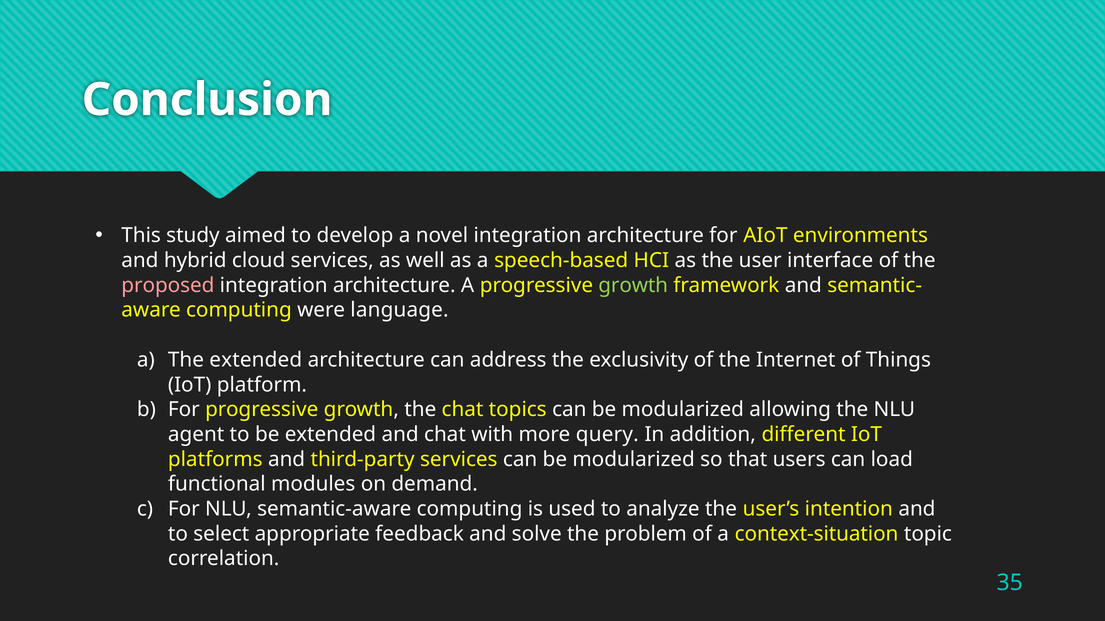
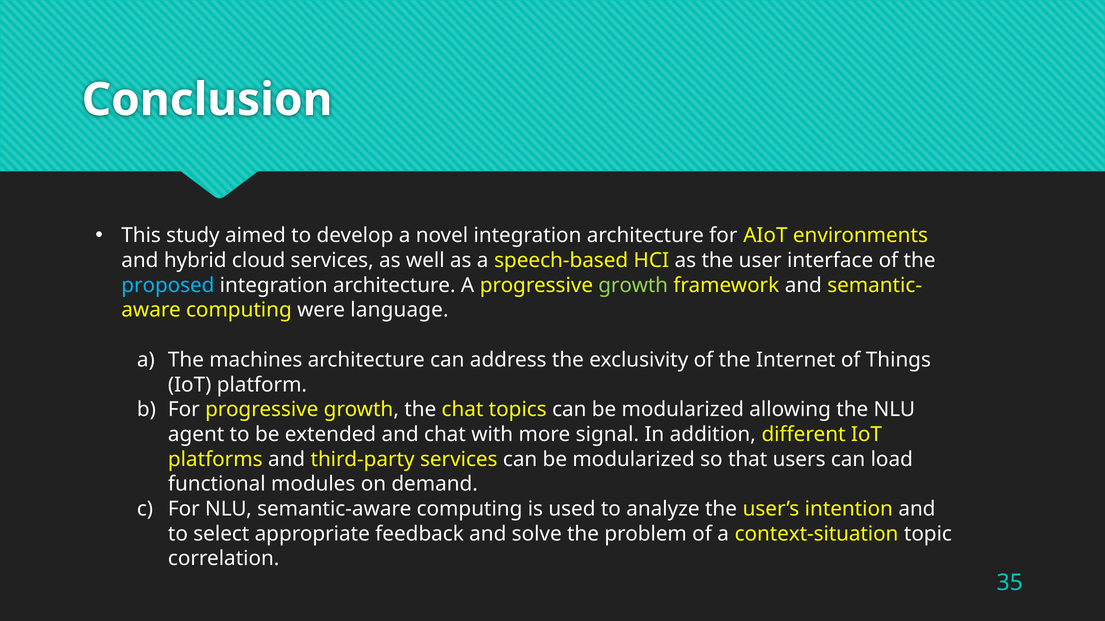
proposed colour: pink -> light blue (168, 286)
The extended: extended -> machines (256, 360)
query: query -> signal (607, 435)
